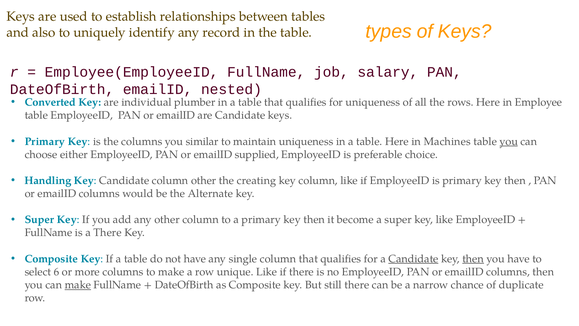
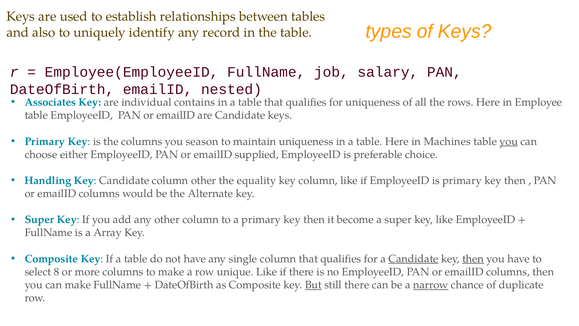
Converted: Converted -> Associates (50, 102)
plumber: plumber -> contains (195, 102)
similar: similar -> season (202, 141)
creating: creating -> equality (257, 180)
a There: There -> Array (108, 232)
6: 6 -> 8 (57, 272)
make underline: present -> none (78, 285)
But underline: none -> present (313, 285)
narrow underline: none -> present (431, 285)
